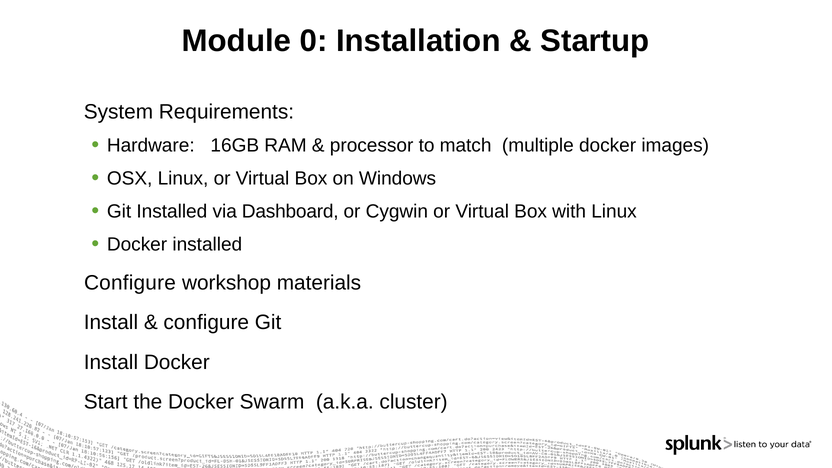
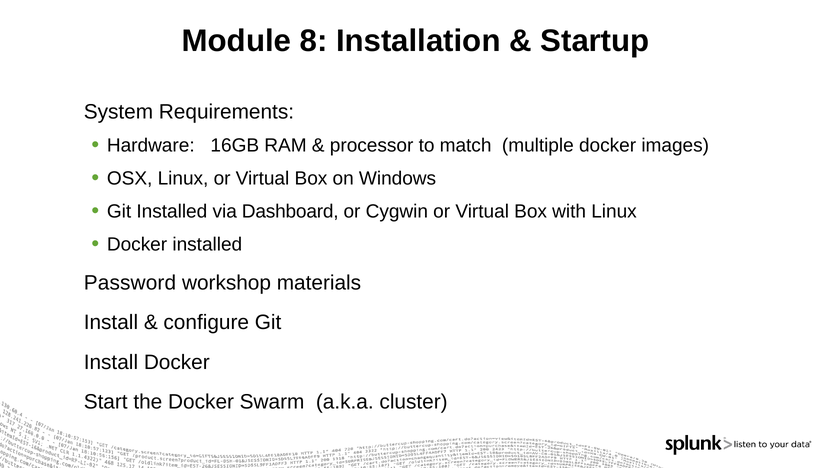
0: 0 -> 8 (314, 41)
Configure: Configure -> Password (130, 283)
